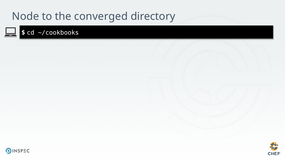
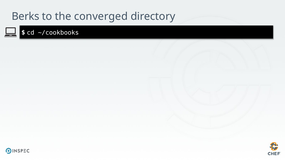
Node: Node -> Berks (26, 16)
